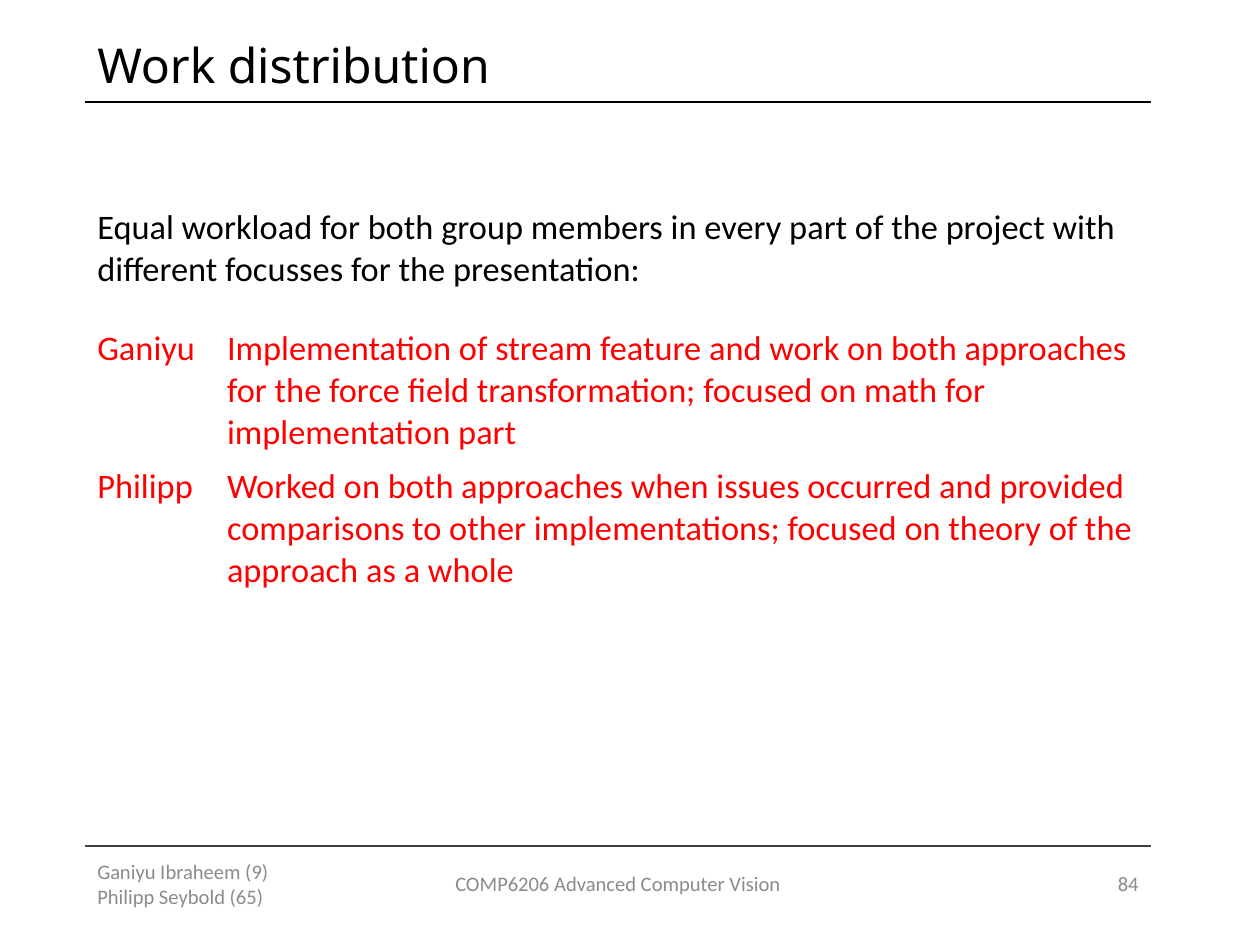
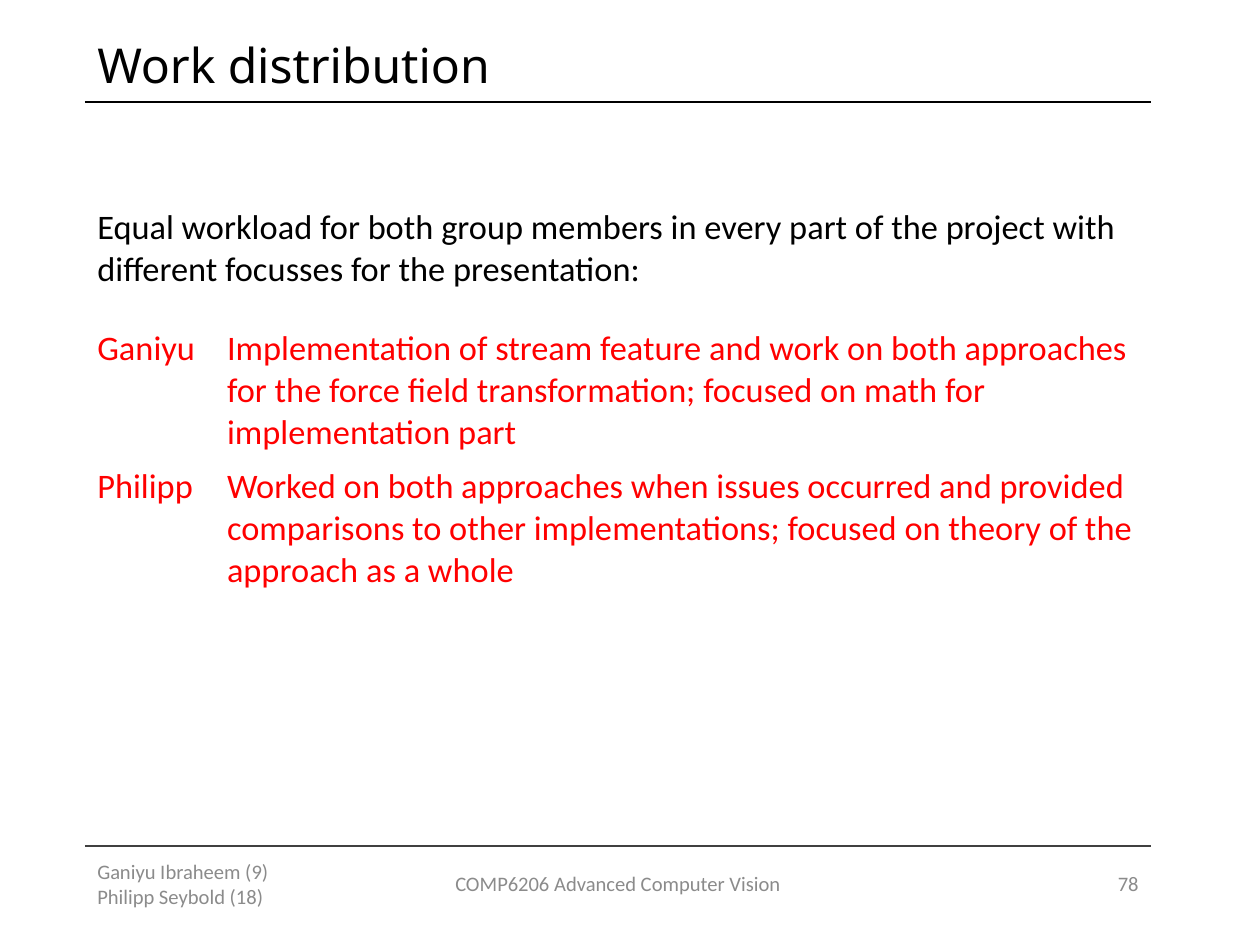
84: 84 -> 78 (1128, 885)
65: 65 -> 18 (246, 898)
